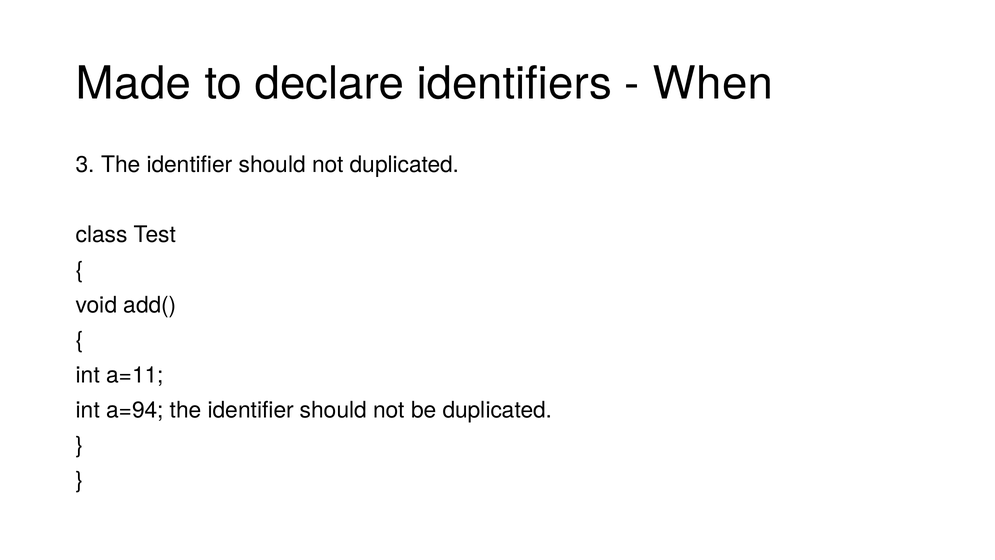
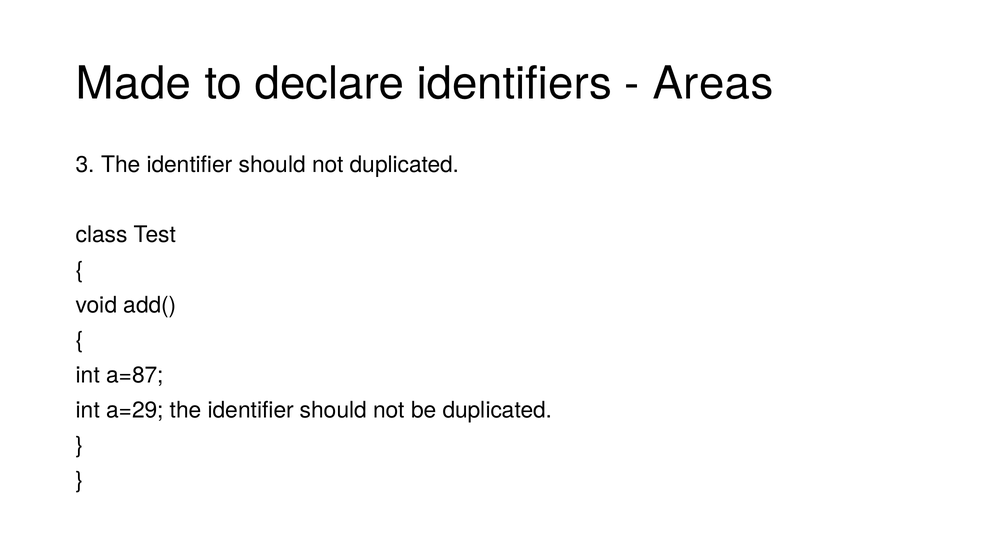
When: When -> Areas (713, 84)
a=11: a=11 -> a=87 (135, 375)
a=94: a=94 -> a=29 (135, 410)
